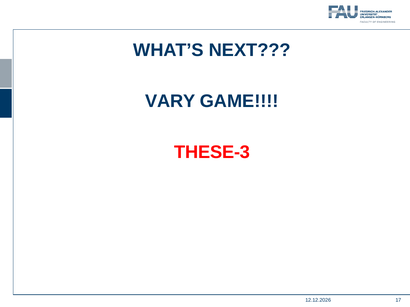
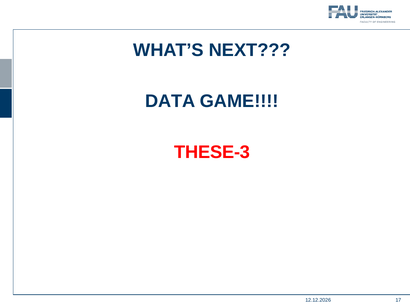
VARY: VARY -> DATA (170, 101)
